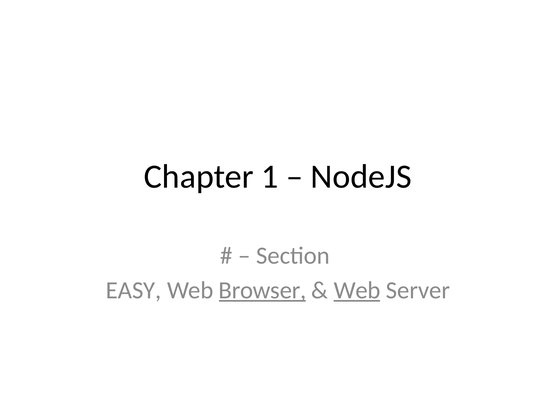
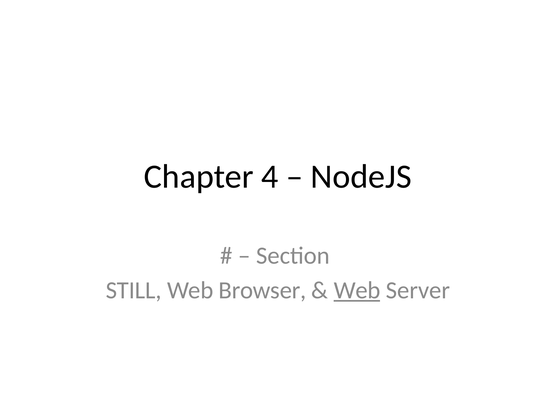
1: 1 -> 4 (270, 177)
EASY: EASY -> STILL (134, 290)
Browser underline: present -> none (262, 290)
